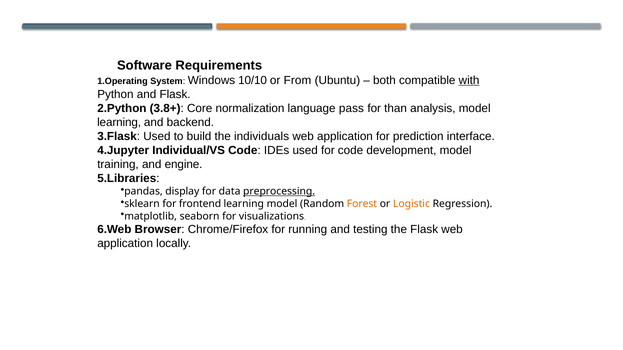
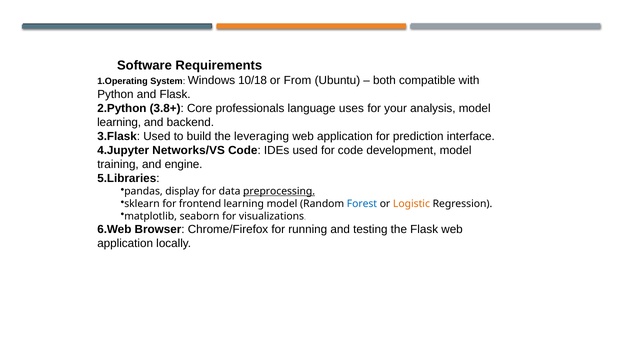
10/10: 10/10 -> 10/18 (253, 80)
with underline: present -> none (469, 80)
normalization: normalization -> professionals (250, 108)
pass: pass -> uses (351, 108)
than: than -> your (396, 108)
individuals: individuals -> leveraging (262, 136)
Individual/VS: Individual/VS -> Networks/VS (189, 150)
Forest colour: orange -> blue (362, 204)
